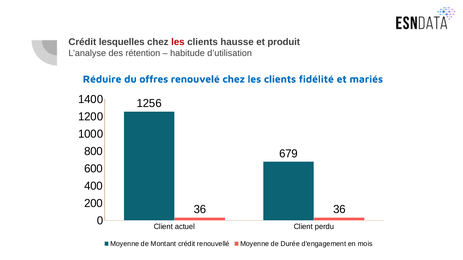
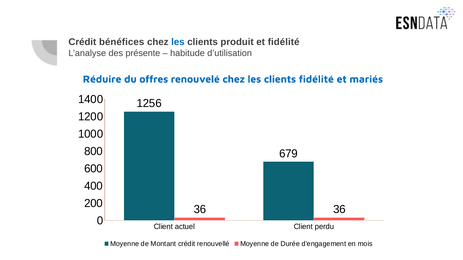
lesquelles: lesquelles -> bénéfices (122, 42)
les colour: red -> blue (178, 42)
hausse: hausse -> produit (237, 42)
et produit: produit -> fidélité (284, 42)
rétention: rétention -> présente (143, 53)
